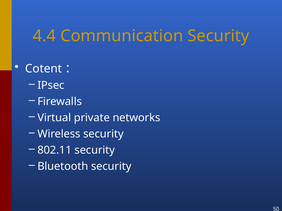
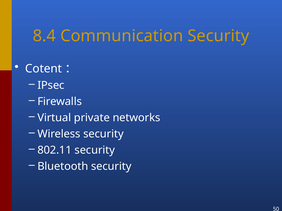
4.4: 4.4 -> 8.4 (44, 36)
